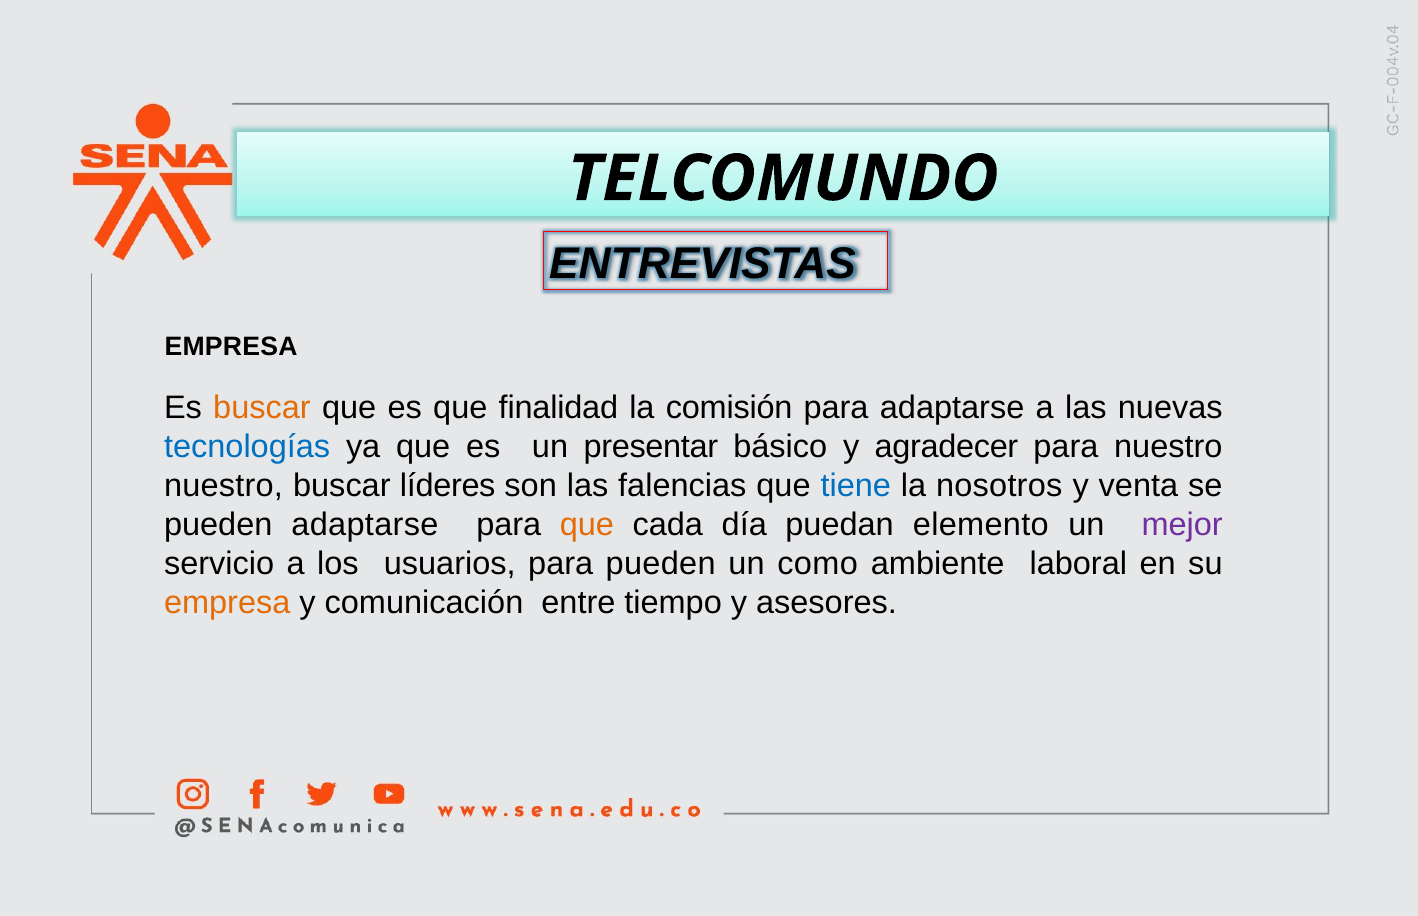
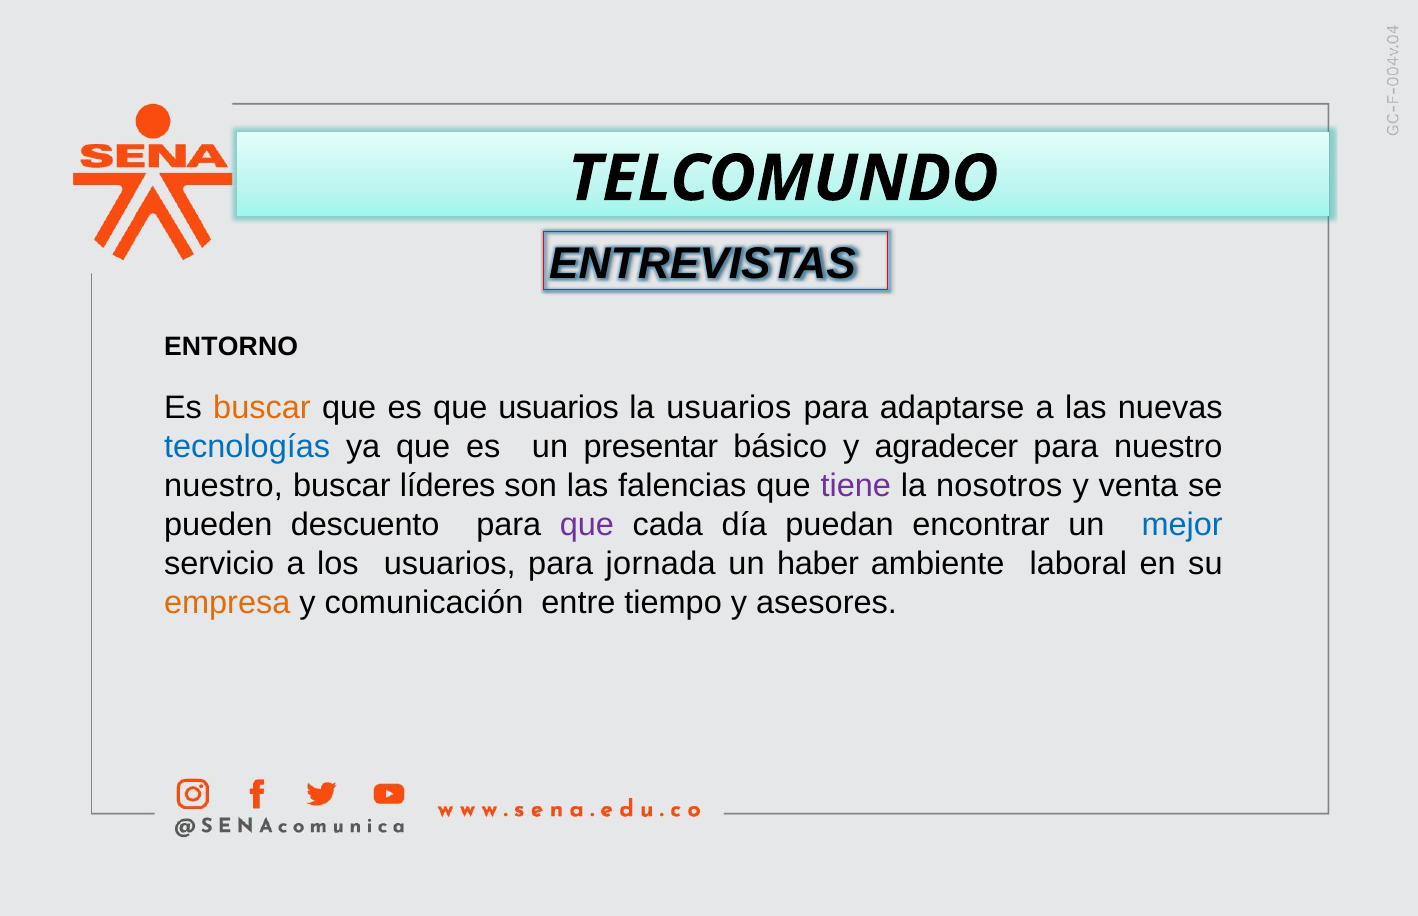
EMPRESA: EMPRESA -> ENTORNO (231, 346)
que finalidad: finalidad -> usuarios (559, 407)
la comisión: comisión -> usuarios (729, 407)
tiene colour: blue -> purple (856, 485)
pueden adaptarse: adaptarse -> descuento (365, 524)
que colour: orange -> purple (587, 524)
elemento: elemento -> encontrar (981, 524)
mejor colour: purple -> blue (1182, 524)
para pueden: pueden -> jornada (661, 563)
como: como -> haber (818, 563)
